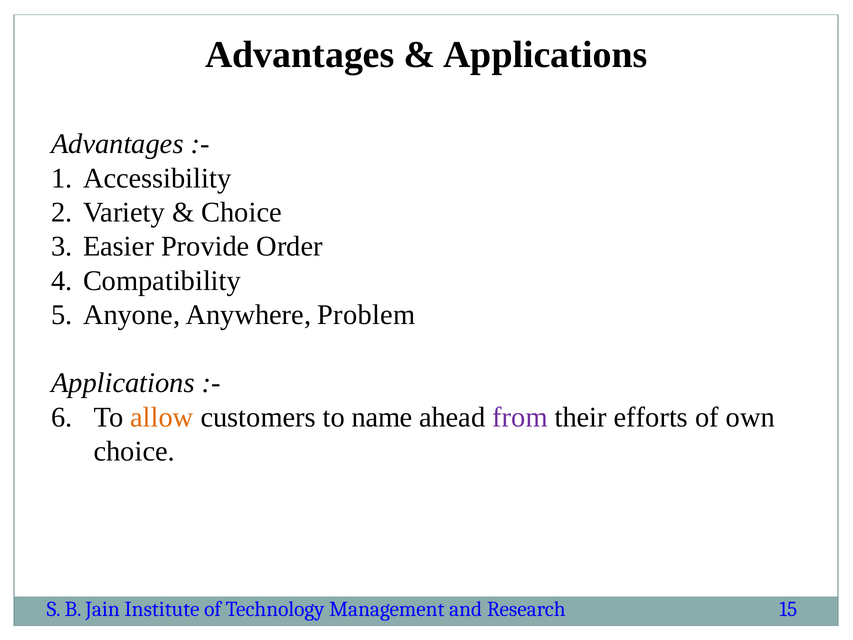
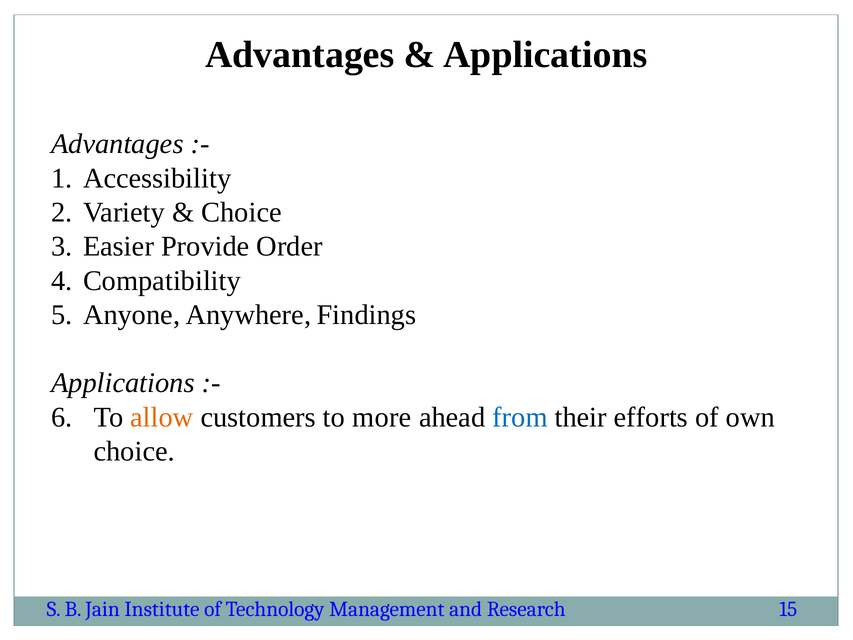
Problem: Problem -> Findings (366, 315)
name: name -> more (382, 417)
from colour: purple -> blue (520, 417)
